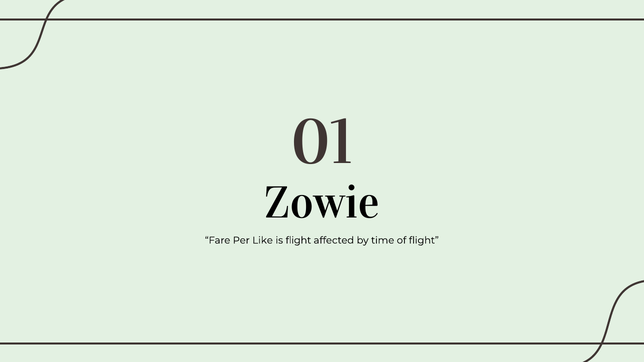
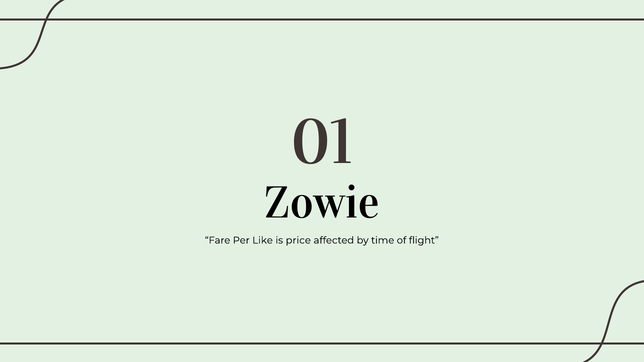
is flight: flight -> price (298, 240)
